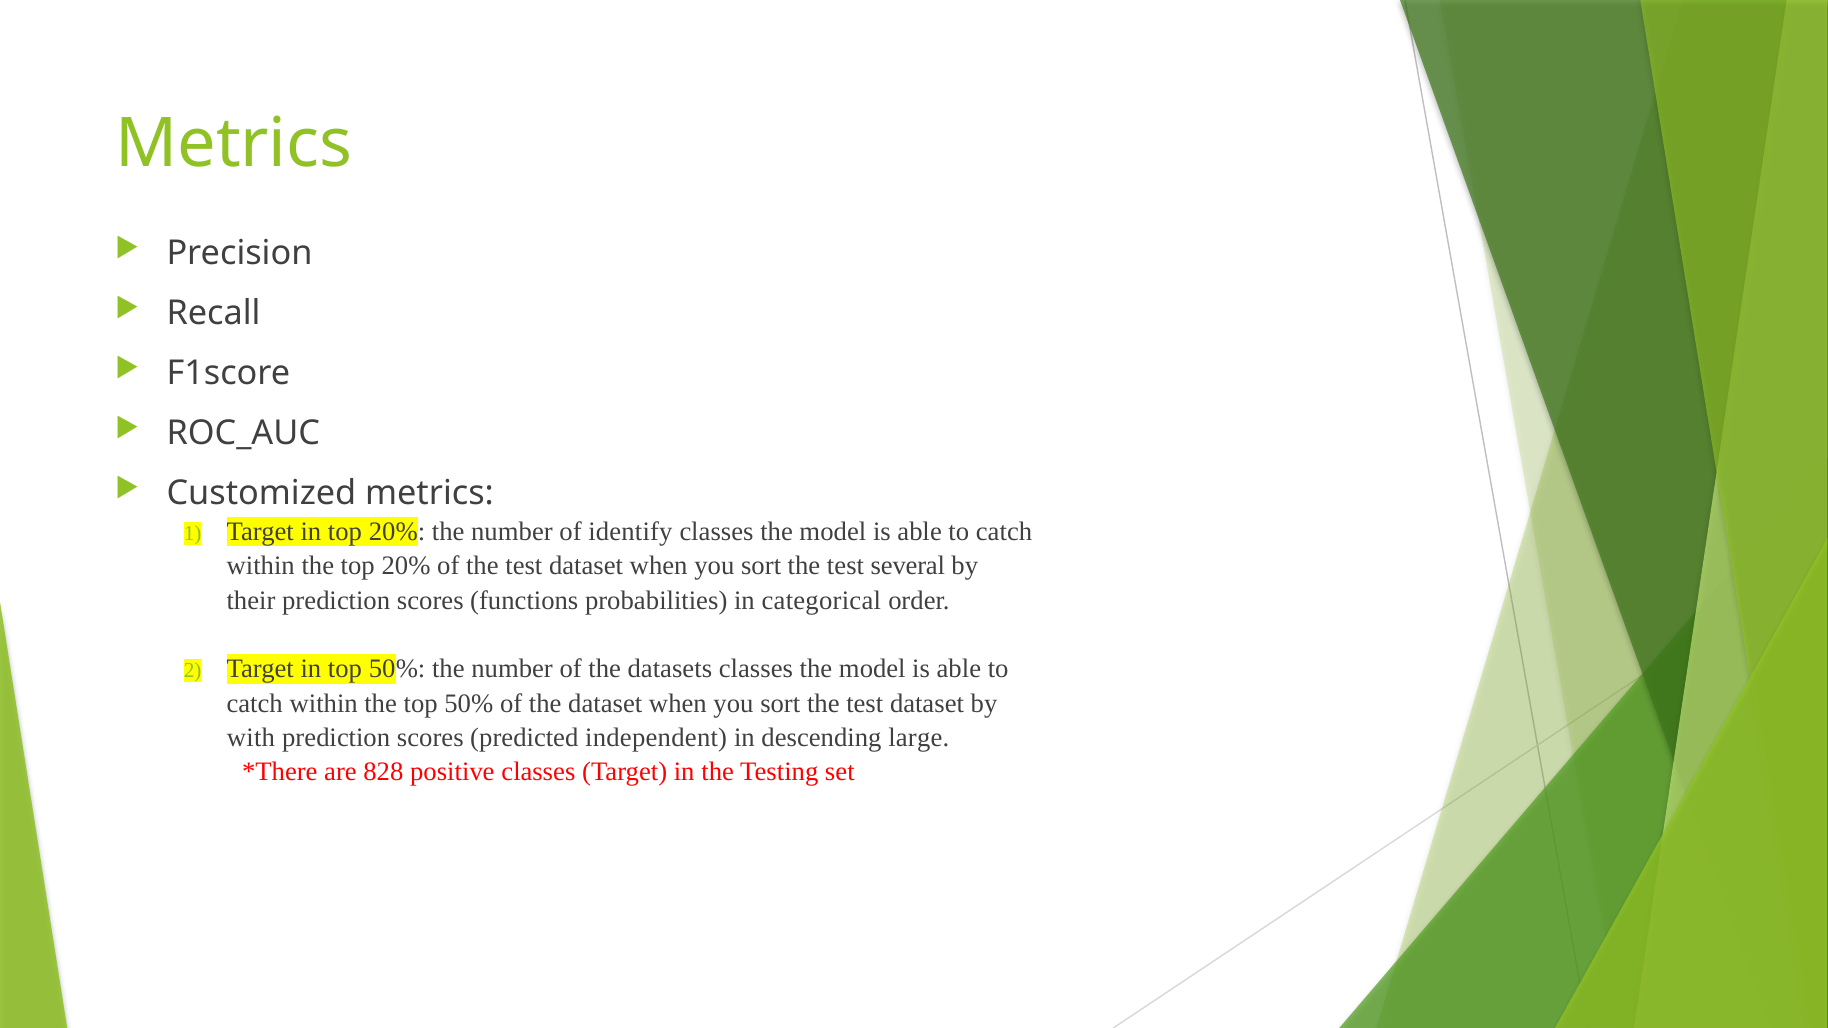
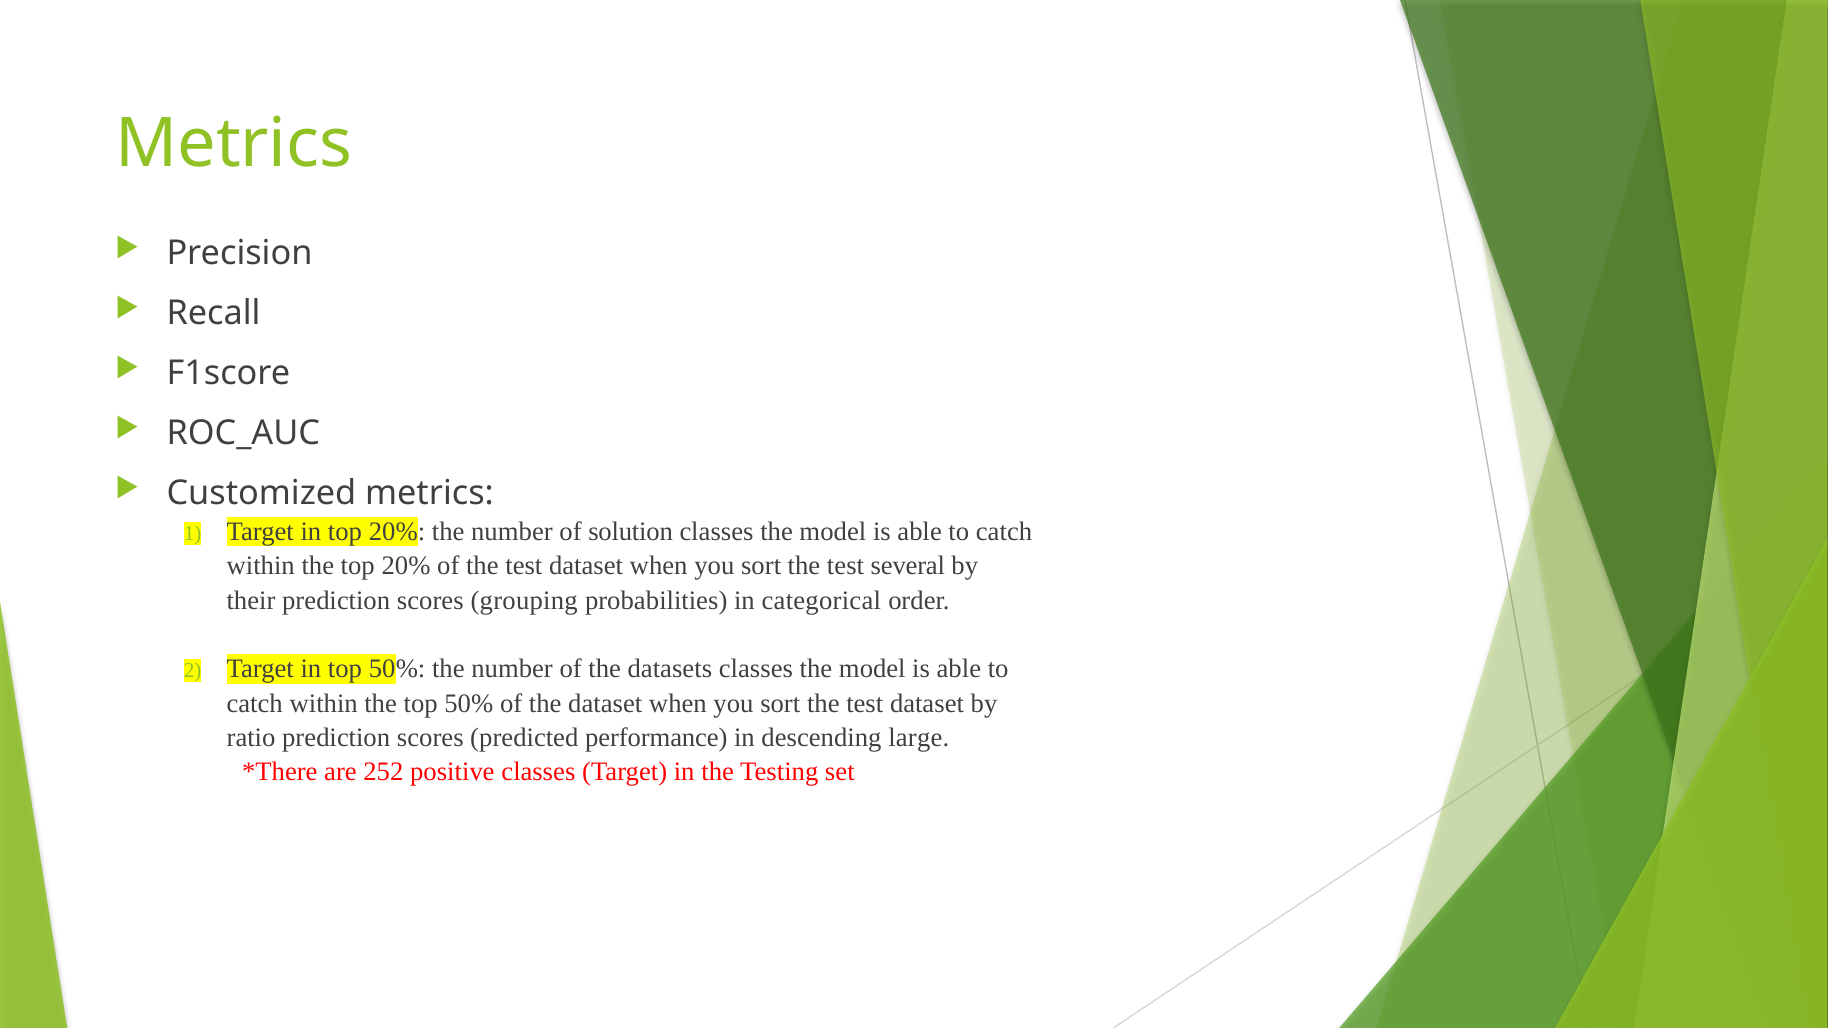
identify: identify -> solution (631, 532)
functions: functions -> grouping (524, 601)
with: with -> ratio (251, 738)
independent: independent -> performance (656, 738)
828: 828 -> 252 (383, 772)
